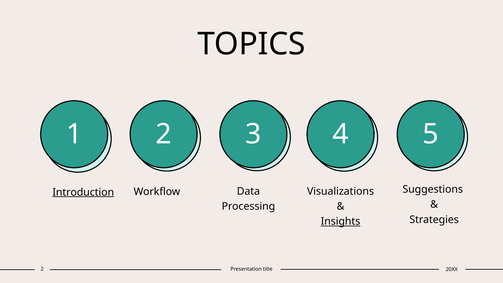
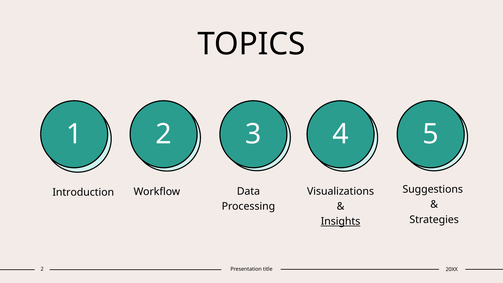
Introduction underline: present -> none (83, 192)
